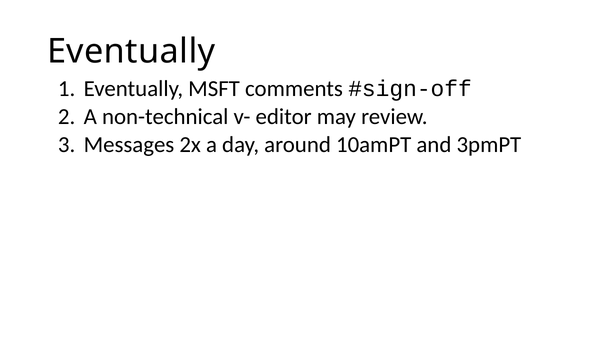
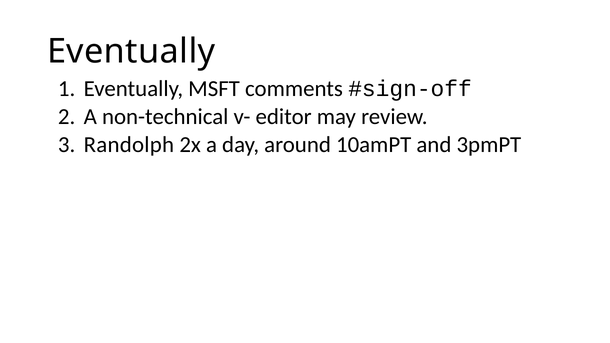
Messages: Messages -> Randolph (129, 145)
